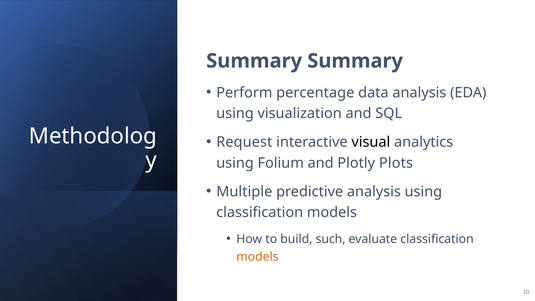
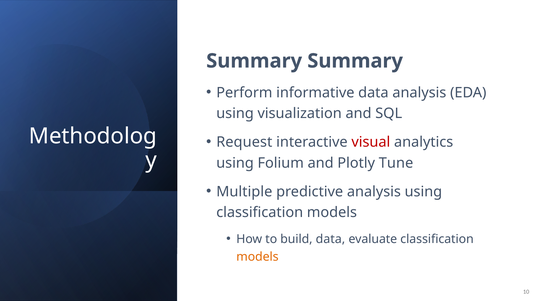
percentage: percentage -> informative (315, 93)
visual colour: black -> red (371, 142)
Plots: Plots -> Tune (396, 163)
build such: such -> data (330, 239)
